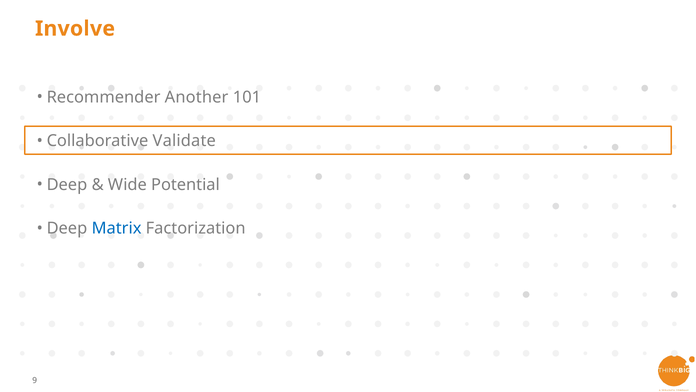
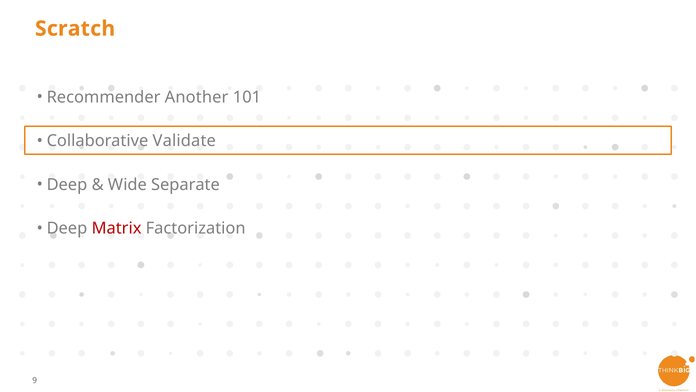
Involve: Involve -> Scratch (75, 29)
Potential: Potential -> Separate (185, 184)
Matrix colour: blue -> red (117, 228)
